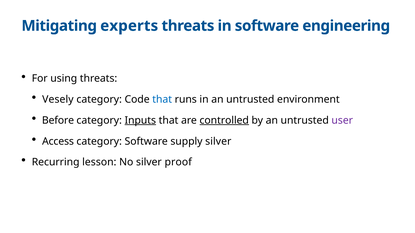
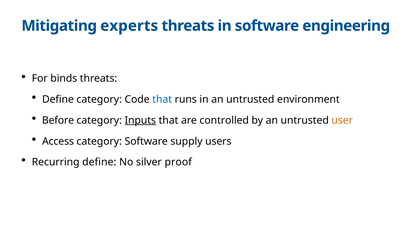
using: using -> binds (64, 79)
Vesely: Vesely -> Define (58, 100)
controlled underline: present -> none (224, 121)
user colour: purple -> orange (342, 121)
supply silver: silver -> users (218, 142)
Recurring lesson: lesson -> define (99, 162)
